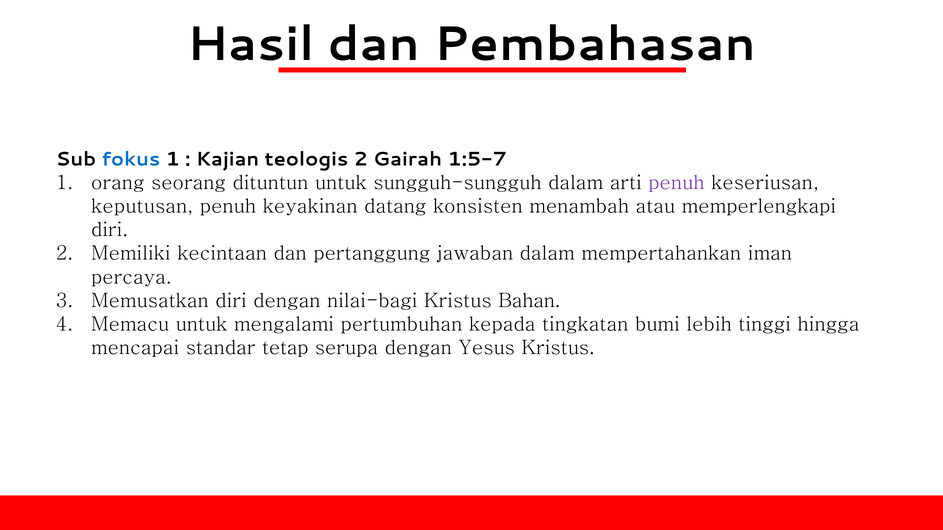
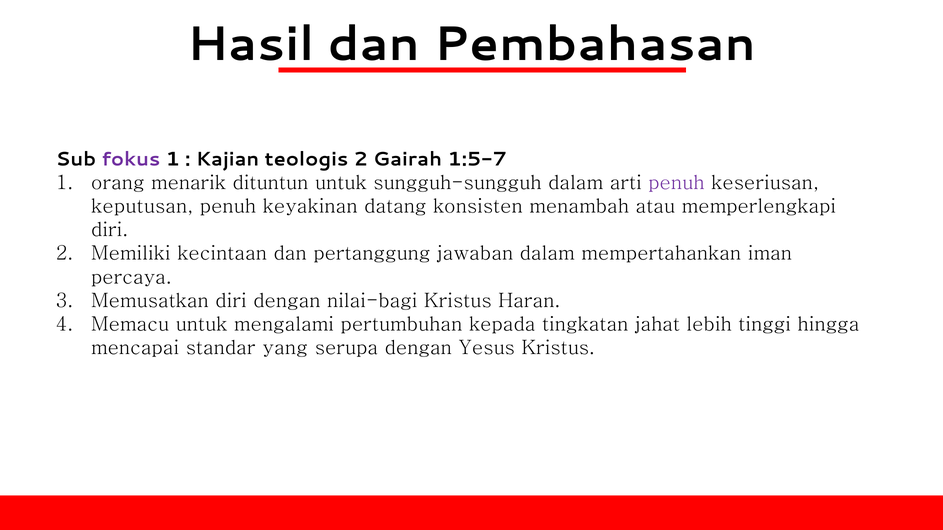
fokus colour: blue -> purple (131, 159)
seorang: seorang -> menarik (189, 183)
Bahan: Bahan -> Haran (529, 301)
bumi: bumi -> jahat (657, 324)
tetap: tetap -> yang (285, 348)
